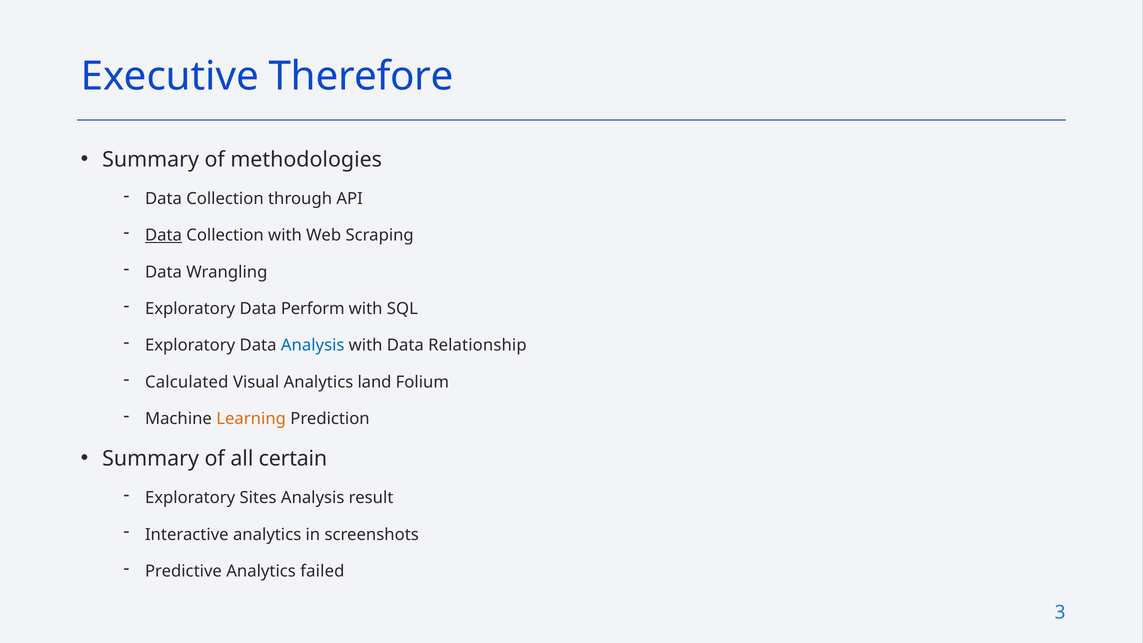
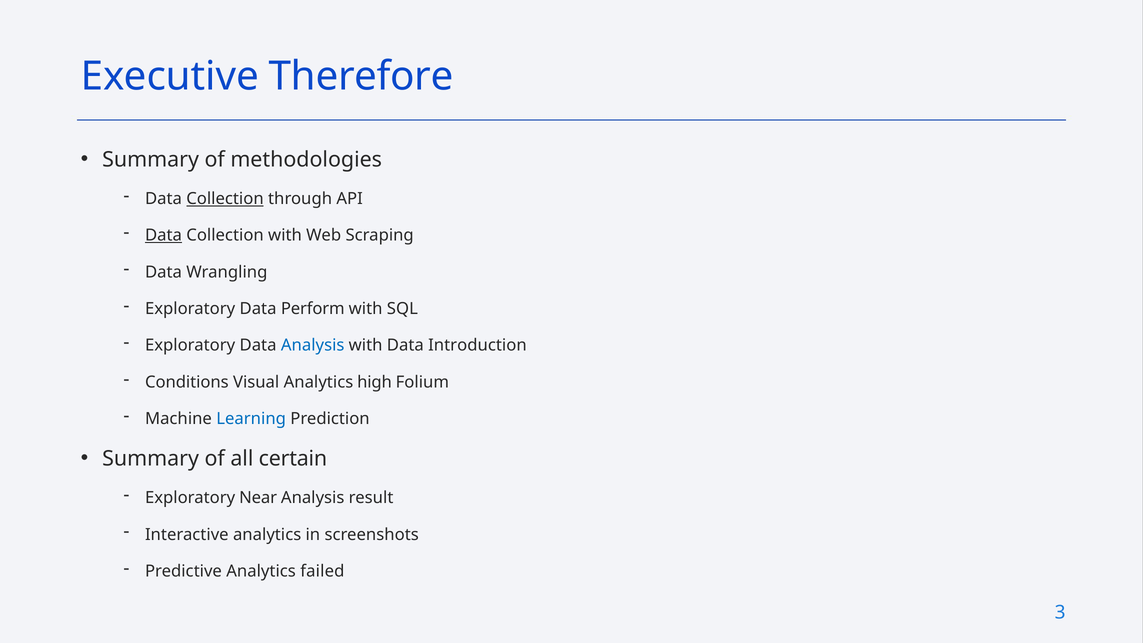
Collection underline: none -> present (225, 199)
Relationship: Relationship -> Introduction (477, 345)
Calculated: Calculated -> Conditions (187, 382)
land: land -> high (375, 382)
Learning colour: orange -> blue (251, 419)
Sites: Sites -> Near (258, 498)
